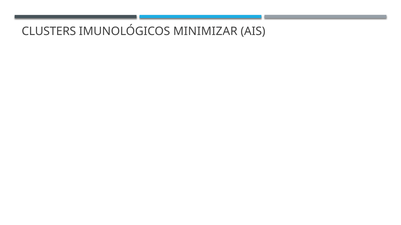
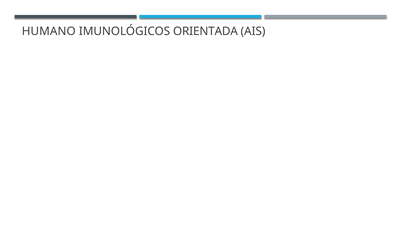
CLUSTERS: CLUSTERS -> HUMANO (49, 31)
MINIMIZAR: MINIMIZAR -> ORIENTADA (205, 31)
